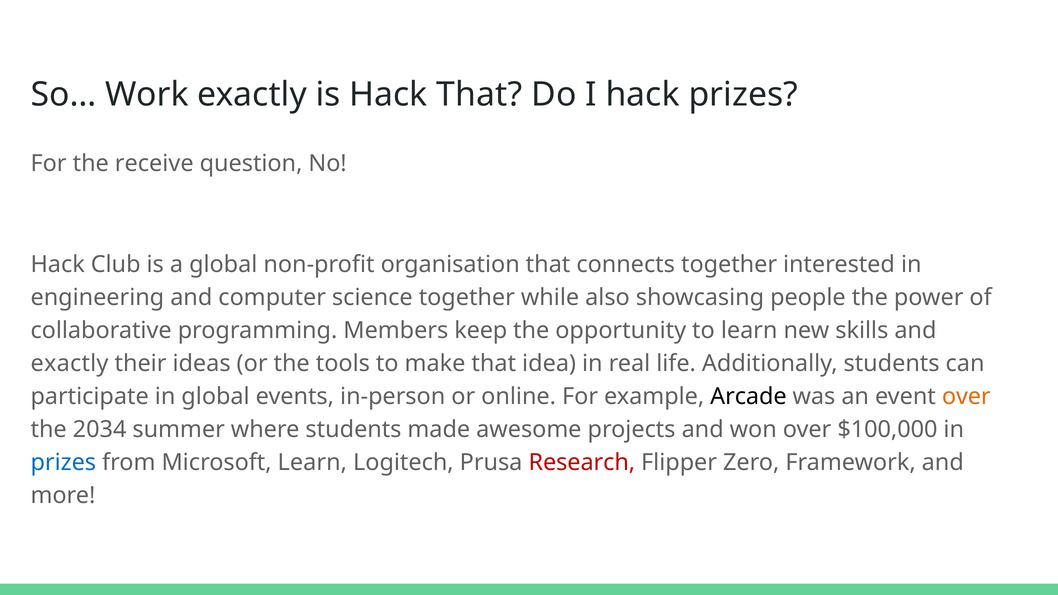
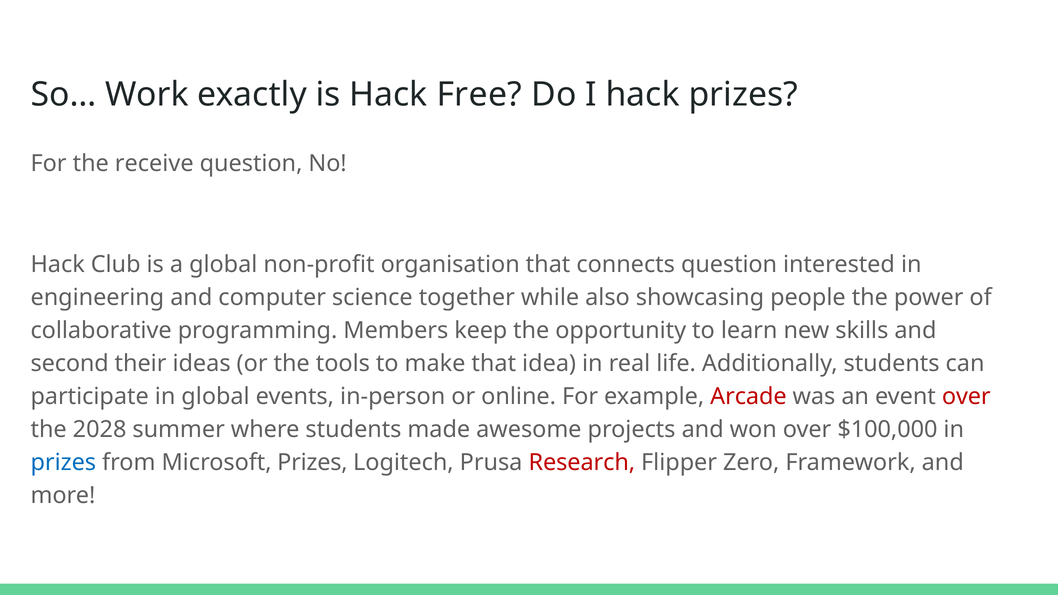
Hack That: That -> Free (479, 95)
connects together: together -> question (729, 265)
exactly: exactly -> second (70, 364)
Arcade colour: black -> red (748, 397)
over colour: orange -> red (966, 397)
2034: 2034 -> 2028 (100, 430)
Microsoft Learn: Learn -> Prizes (312, 463)
